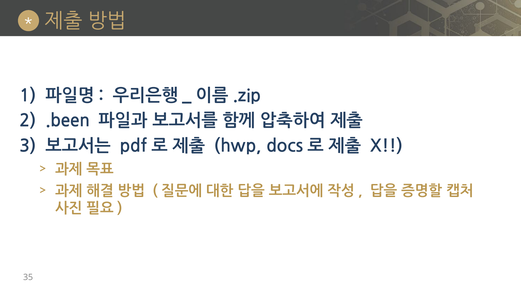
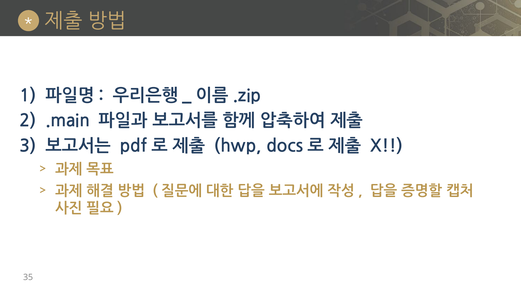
.been: .been -> .main (68, 121)
